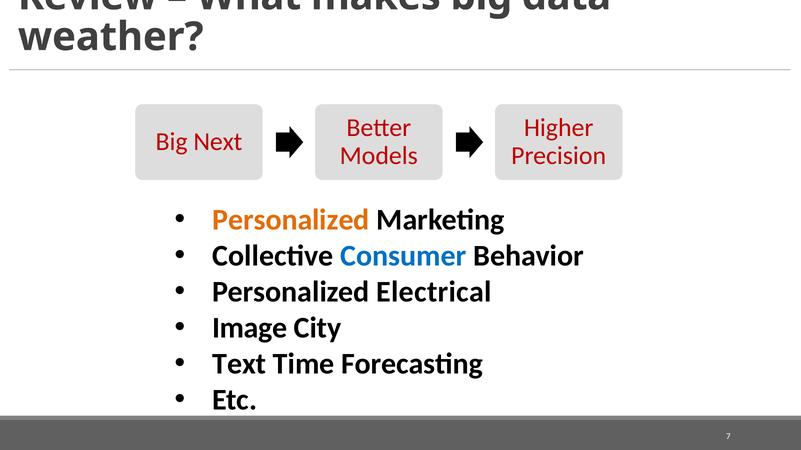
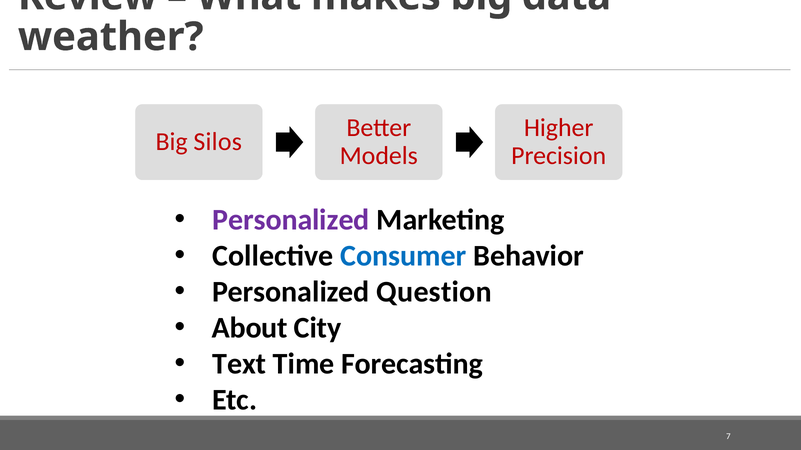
Next: Next -> Silos (218, 142)
Personalized colour: orange -> purple (291, 220)
Electrical: Electrical -> Question (434, 292)
Image: Image -> About (250, 328)
